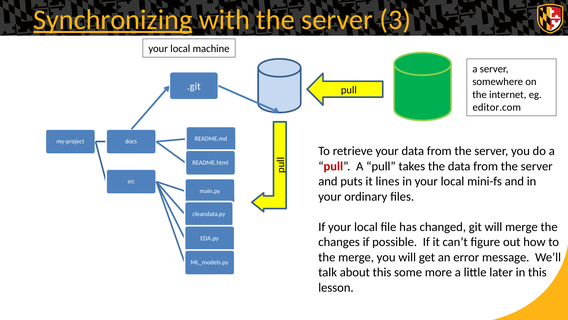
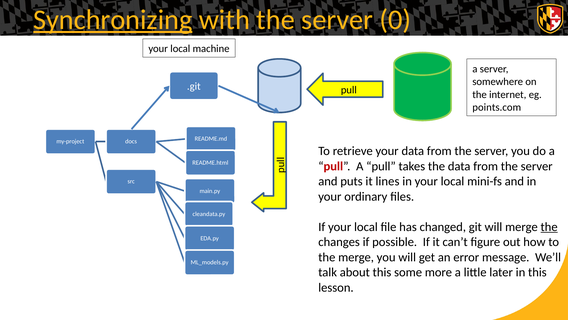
3: 3 -> 0 (395, 20)
editor.com: editor.com -> points.com (497, 107)
the underline: none -> present (549, 227)
